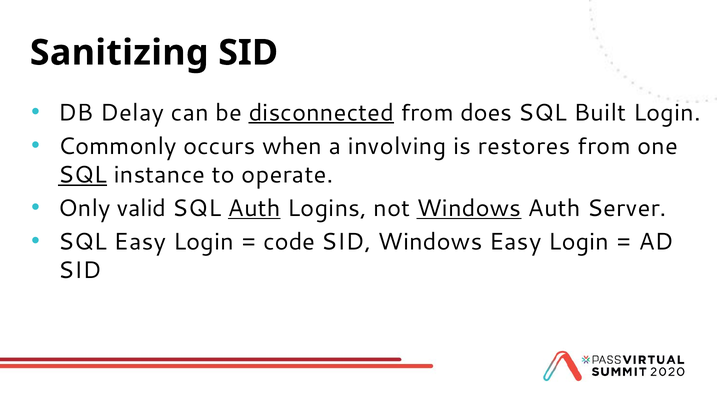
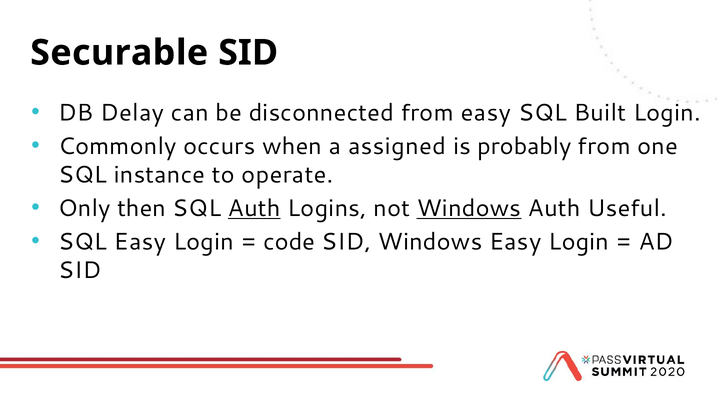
Sanitizing: Sanitizing -> Securable (119, 53)
disconnected underline: present -> none (321, 113)
from does: does -> easy (486, 113)
involving: involving -> assigned (397, 146)
restores: restores -> probably (524, 146)
SQL underline: present -> none (83, 175)
valid: valid -> then (141, 208)
Server: Server -> Useful (627, 208)
